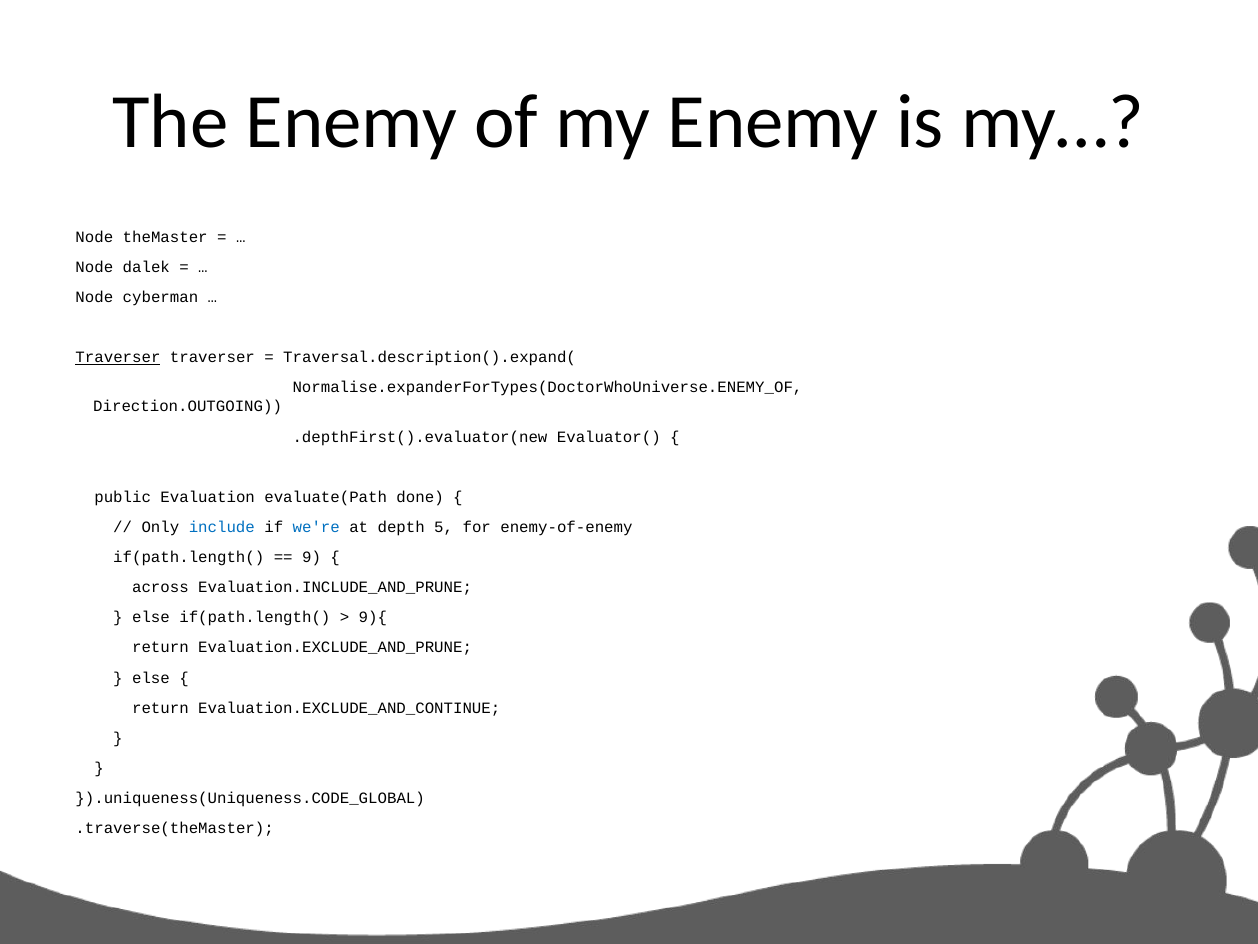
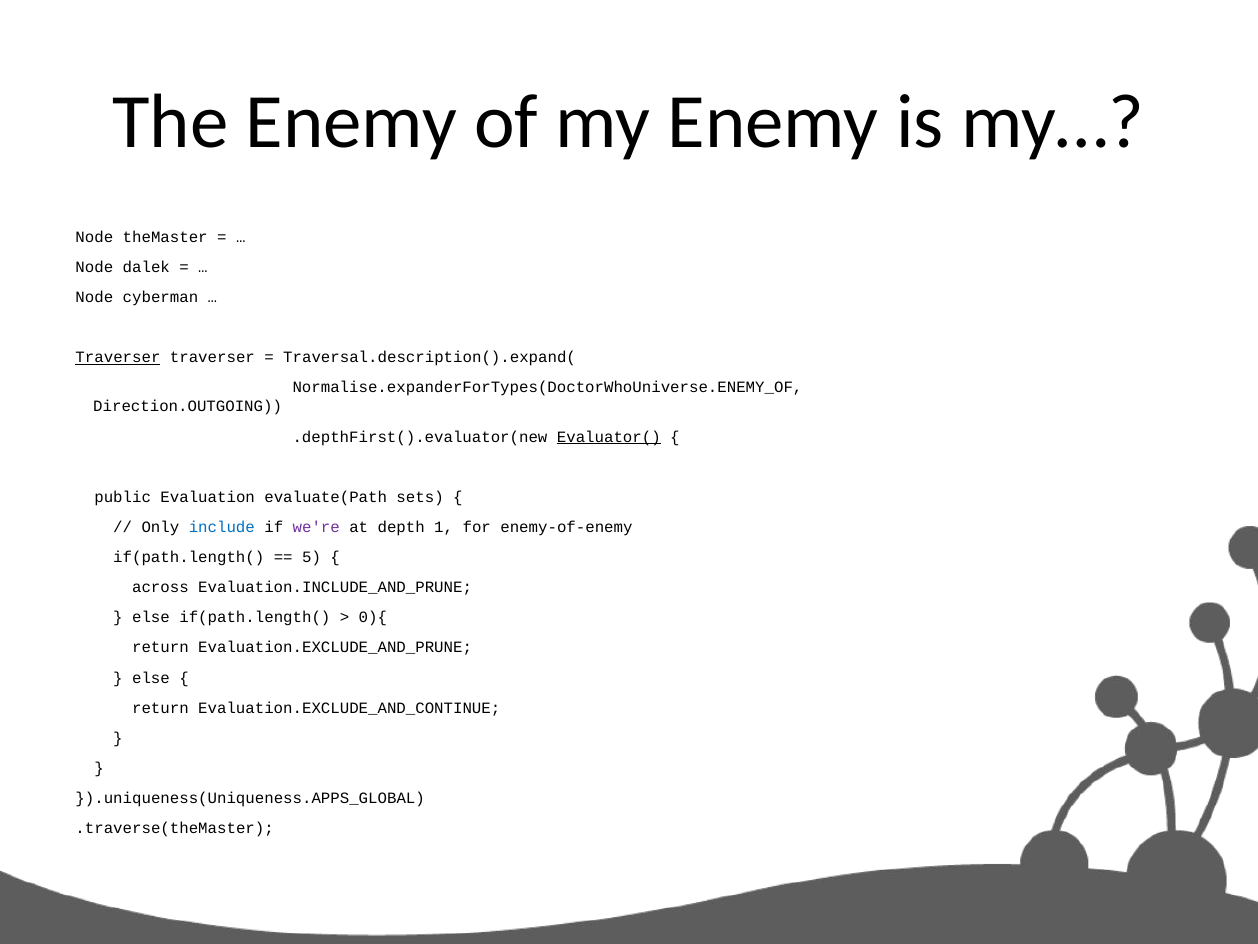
Evaluator( underline: none -> present (609, 437)
done: done -> sets (420, 497)
we're colour: blue -> purple (316, 527)
5: 5 -> 1 (444, 527)
9: 9 -> 5 (312, 557)
9){: 9){ -> 0){ (373, 617)
}).uniqueness(Uniqueness.CODE_GLOBAL: }).uniqueness(Uniqueness.CODE_GLOBAL -> }).uniqueness(Uniqueness.APPS_GLOBAL (250, 798)
